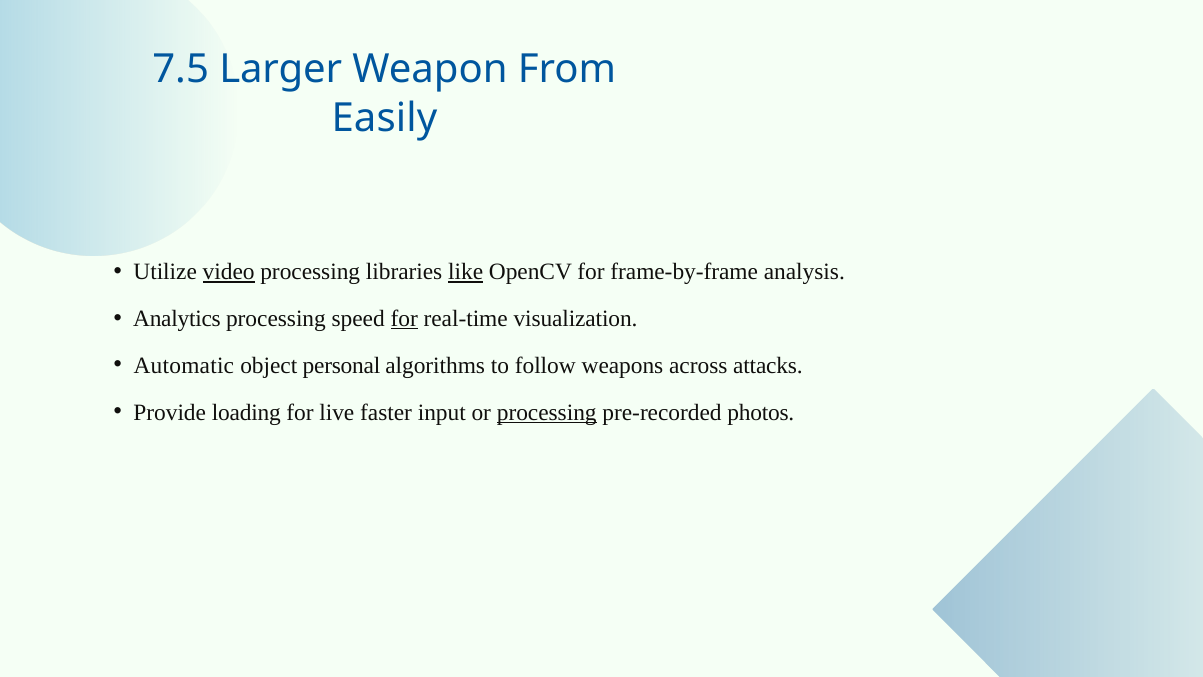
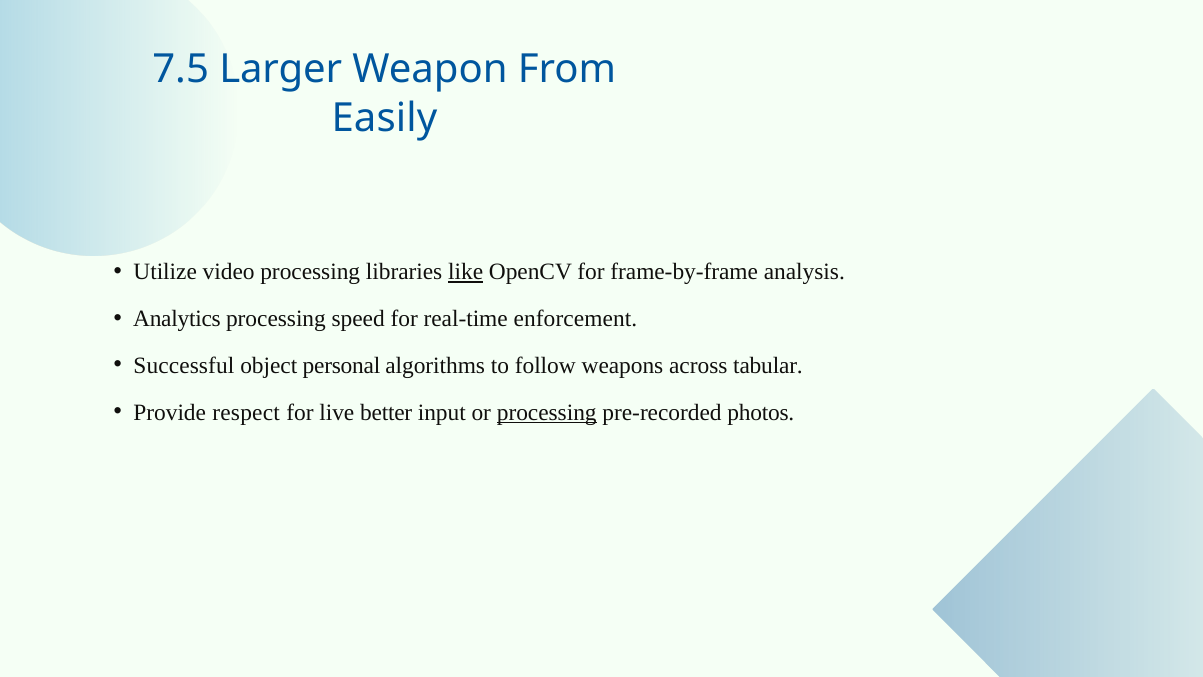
video underline: present -> none (229, 272)
for underline: present -> none (404, 319)
visualization: visualization -> enforcement (575, 319)
Automatic: Automatic -> Successful (184, 365)
attacks: attacks -> tabular (768, 365)
loading: loading -> respect (246, 412)
faster: faster -> better (386, 412)
